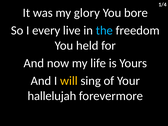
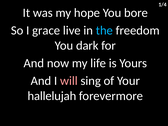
glory: glory -> hope (87, 13)
every: every -> grace (46, 30)
held: held -> dark (87, 46)
will colour: yellow -> pink (69, 81)
